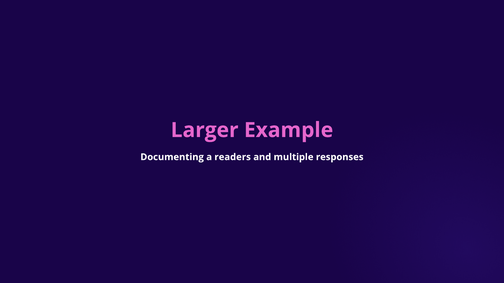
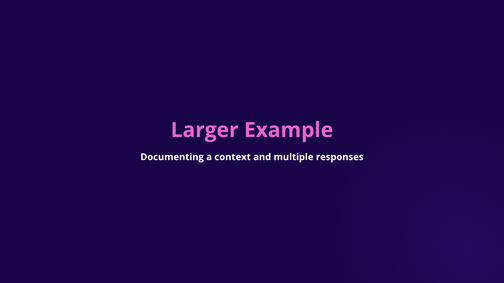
readers: readers -> context (233, 157)
